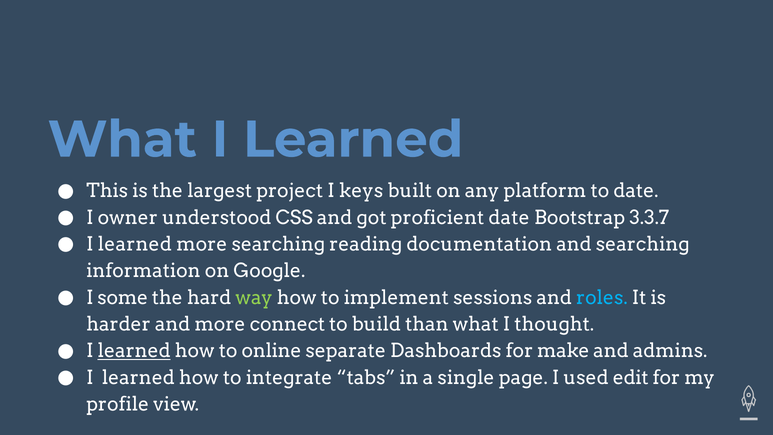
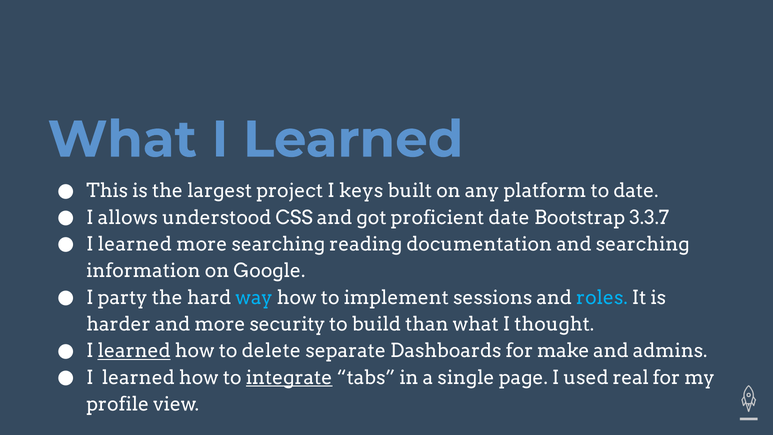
owner: owner -> allows (128, 218)
some: some -> party (123, 298)
way colour: light green -> light blue (254, 298)
connect: connect -> security (287, 324)
online: online -> delete (271, 351)
integrate underline: none -> present (289, 378)
edit: edit -> real (631, 378)
